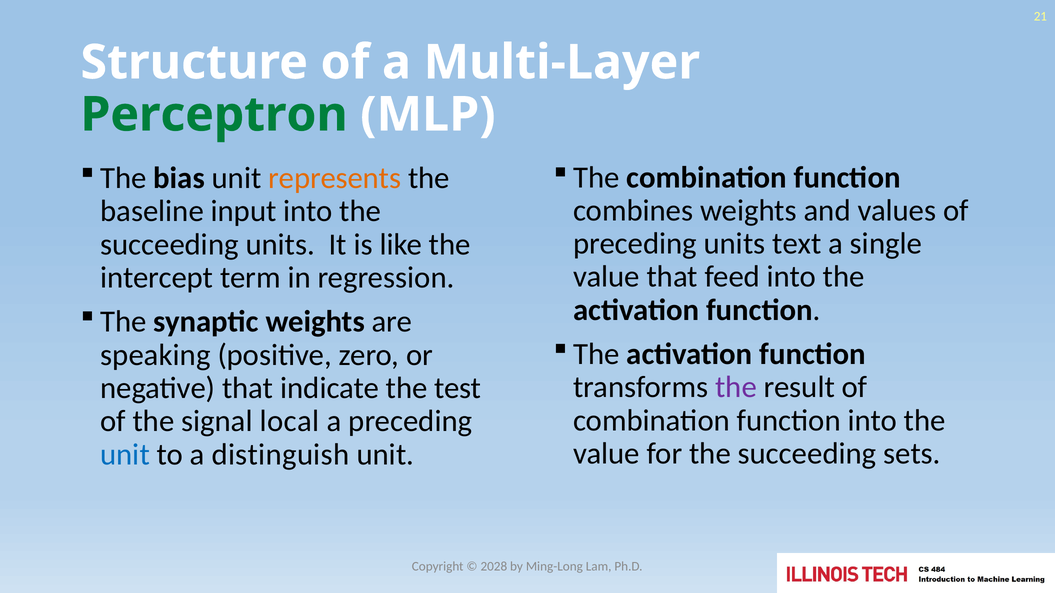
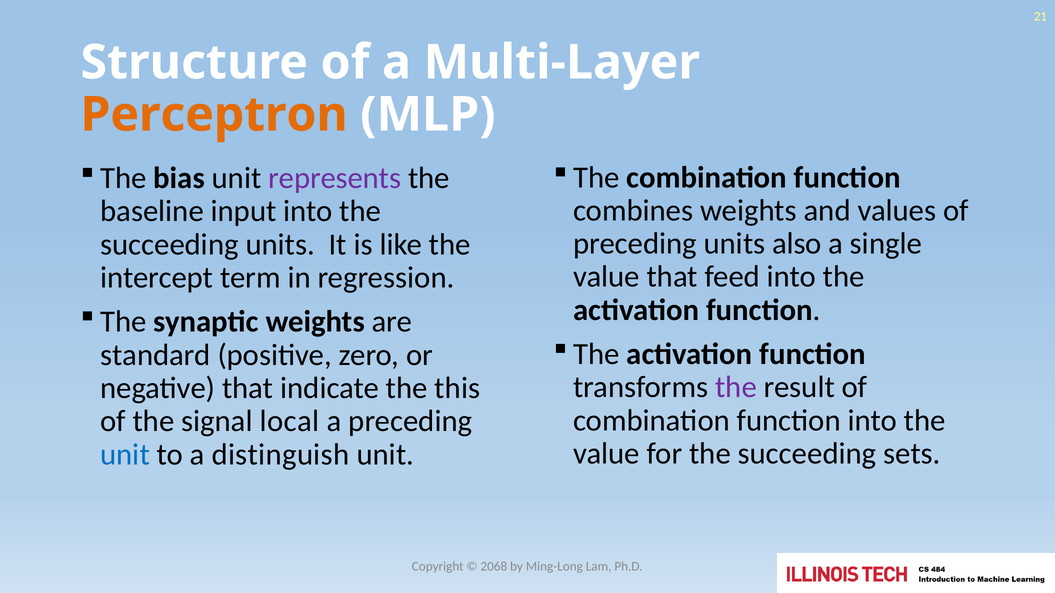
Perceptron colour: green -> orange (214, 115)
represents colour: orange -> purple (335, 178)
text: text -> also (797, 244)
speaking: speaking -> standard (155, 355)
test: test -> this (457, 388)
2028: 2028 -> 2068 (494, 567)
